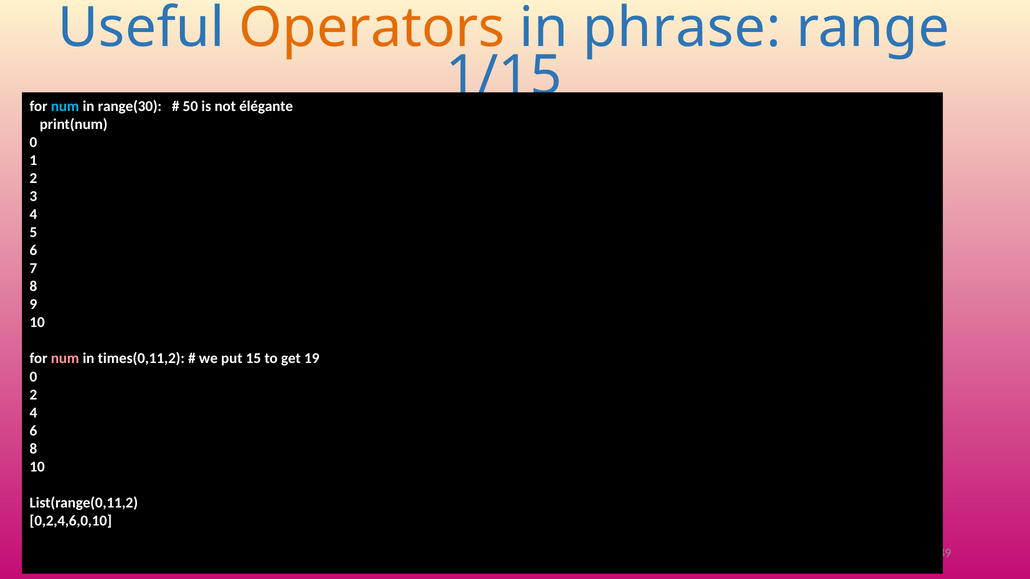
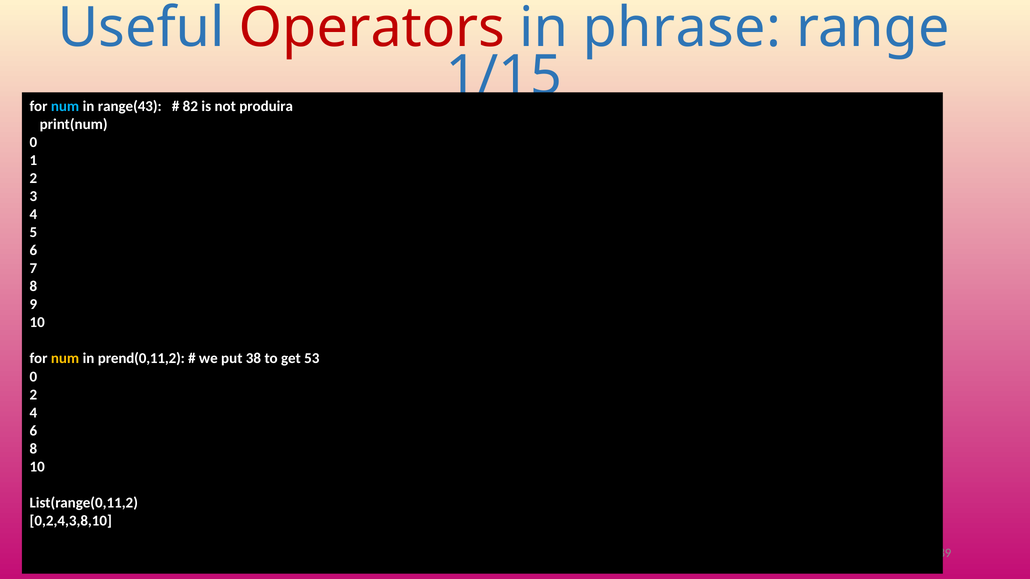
Operators colour: orange -> red (372, 28)
range(30: range(30 -> range(43 (130, 106)
50: 50 -> 82 (190, 106)
élégante: élégante -> produira (266, 106)
num colour: pink -> yellow (65, 359)
times(0,11,2: times(0,11,2 -> prend(0,11,2 (141, 359)
15: 15 -> 38 (253, 359)
19: 19 -> 53 (312, 359)
0,2,4,6,0,10: 0,2,4,6,0,10 -> 0,2,4,3,8,10 (71, 521)
